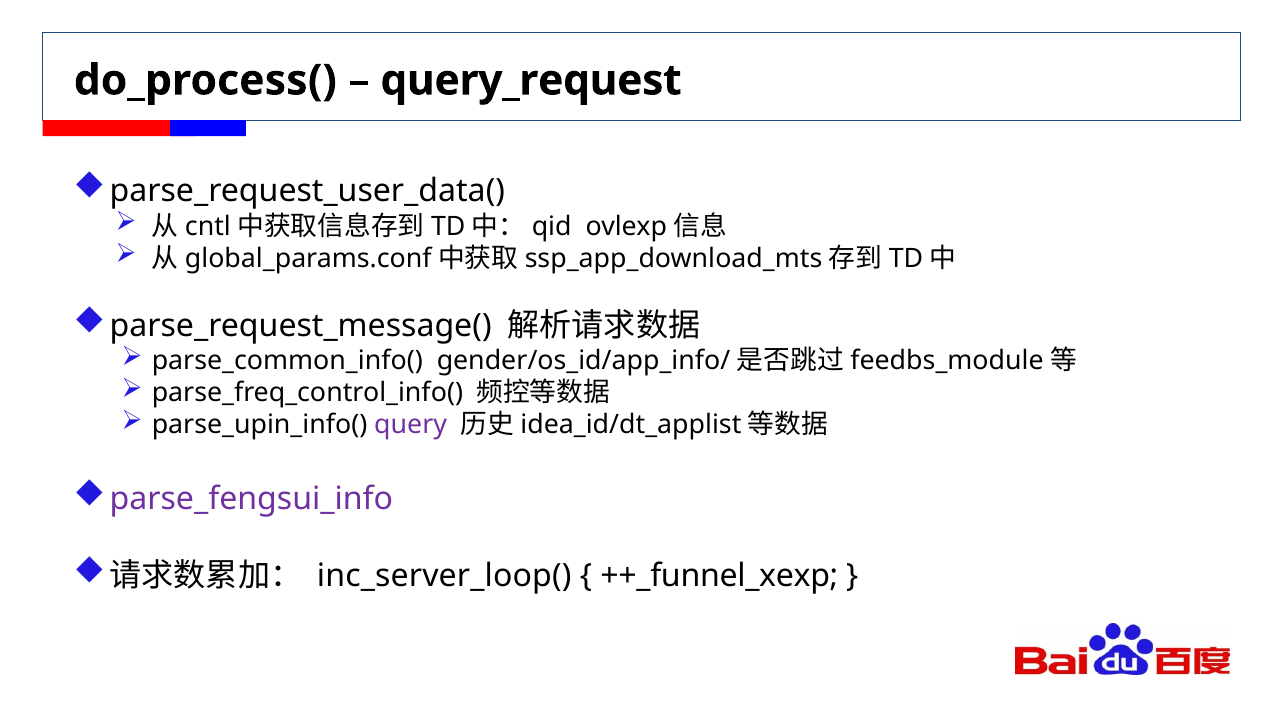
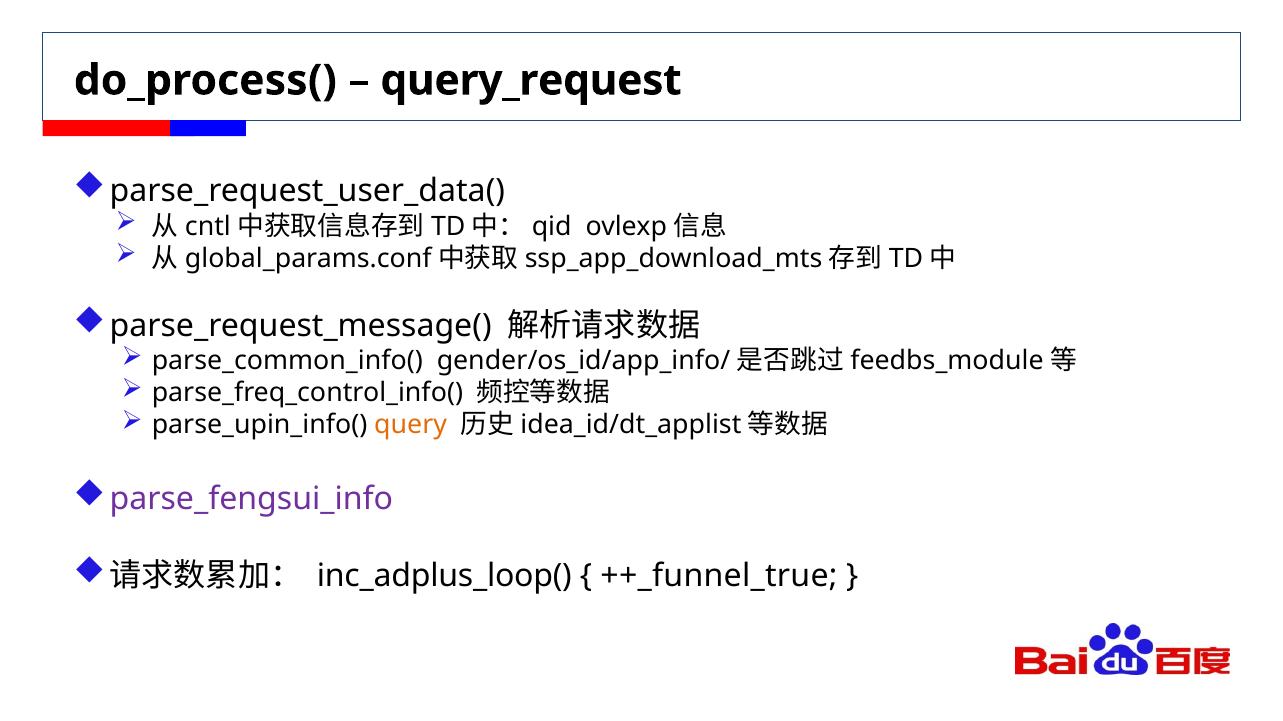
query colour: purple -> orange (411, 425)
inc_server_loop(: inc_server_loop( -> inc_adplus_loop( (444, 576)
++_funnel_xexp: ++_funnel_xexp -> ++_funnel_true (719, 576)
